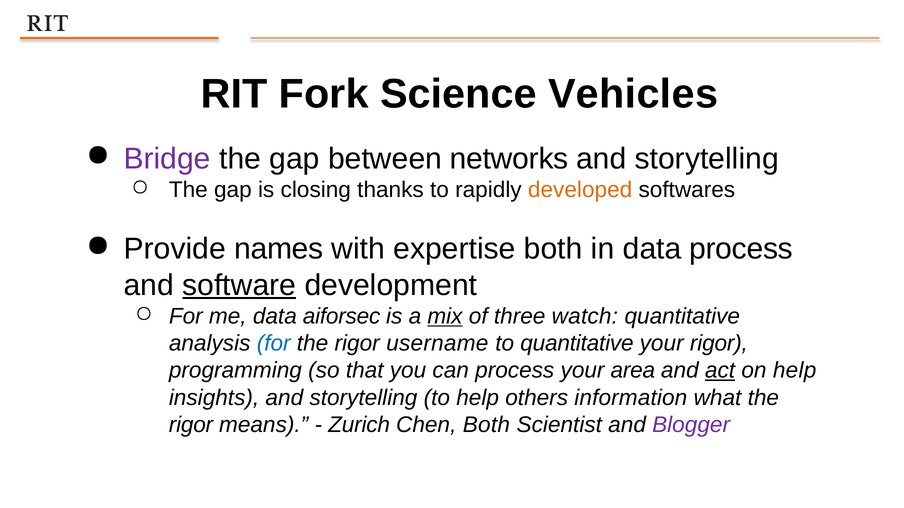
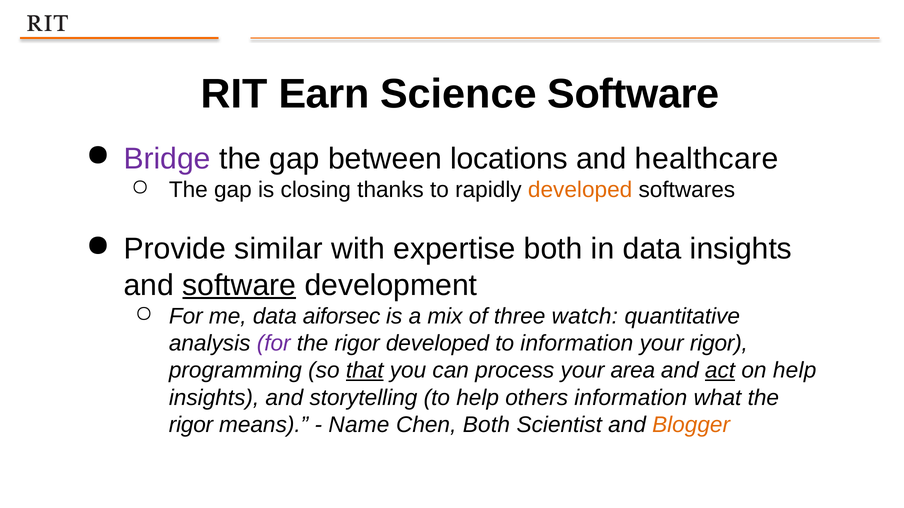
Fork: Fork -> Earn (324, 94)
Science Vehicles: Vehicles -> Software (633, 94)
networks: networks -> locations (509, 159)
storytelling: storytelling -> healthcare (707, 159)
names: names -> similar (278, 249)
data process: process -> insights (741, 249)
mix underline: present -> none (445, 317)
for colour: blue -> purple (274, 344)
rigor username: username -> developed (438, 344)
to quantitative: quantitative -> information (577, 344)
that underline: none -> present (365, 371)
Zurich: Zurich -> Name (359, 425)
Blogger colour: purple -> orange (691, 425)
